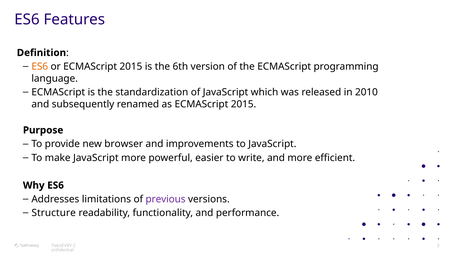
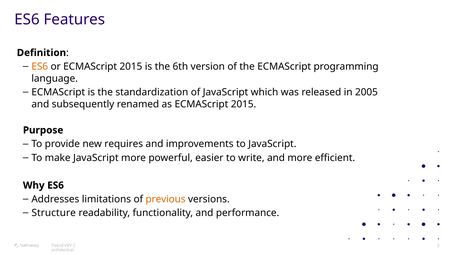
2010: 2010 -> 2005 (366, 92)
browser: browser -> requires (124, 144)
previous colour: purple -> orange (166, 199)
